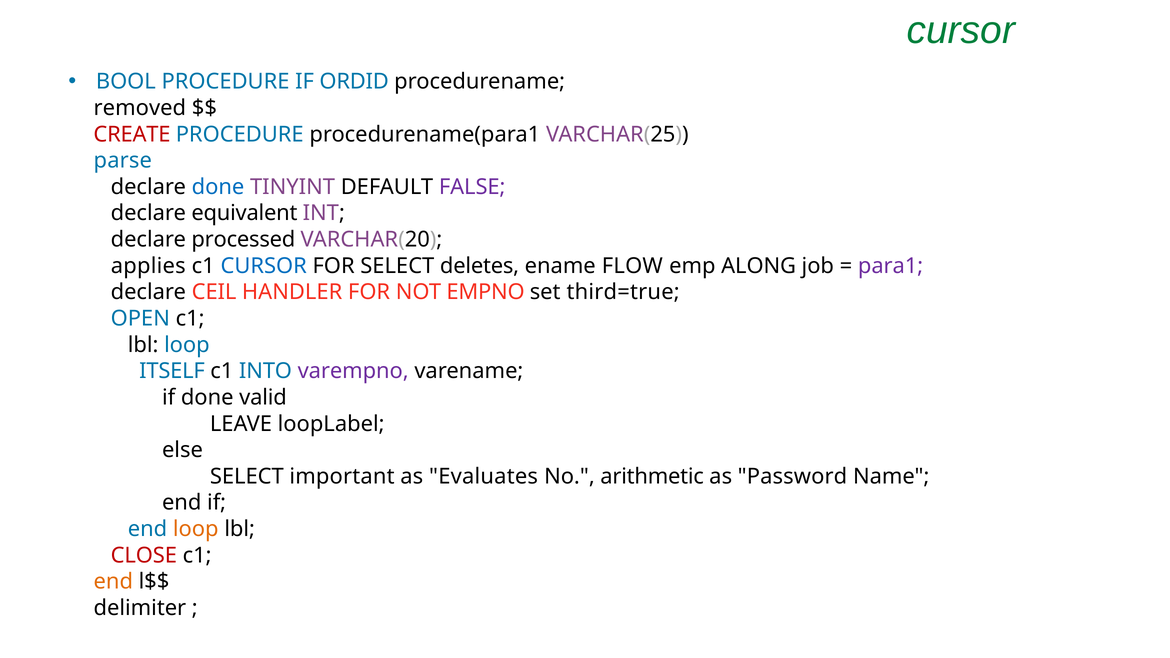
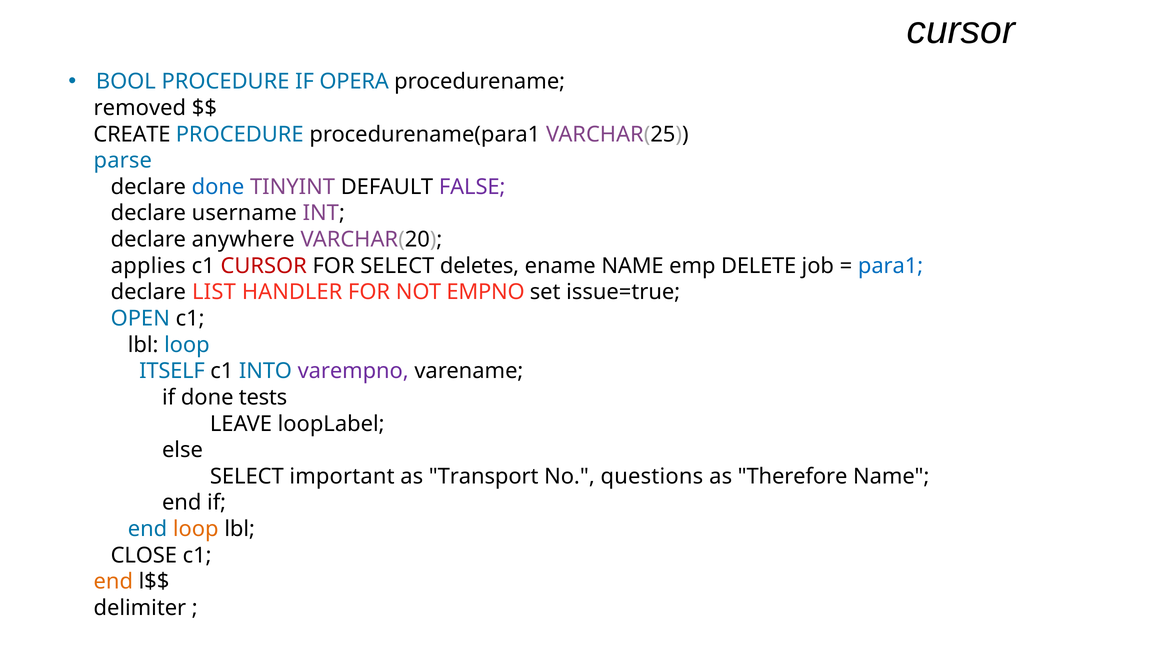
cursor colour: green -> black (961, 30)
ORDID: ORDID -> OPERA (354, 82)
CREATE colour: red -> black (132, 134)
equivalent: equivalent -> username (244, 213)
processed: processed -> anywhere (243, 240)
CURSOR colour: blue -> red (264, 266)
ename FLOW: FLOW -> NAME (633, 266)
ALONG: ALONG -> DELETE (759, 266)
para1 colour: purple -> blue (891, 266)
CEIL: CEIL -> LIST (214, 292)
third=true: third=true -> issue=true (623, 292)
valid: valid -> tests (263, 398)
Evaluates: Evaluates -> Transport (484, 477)
arithmetic: arithmetic -> questions (652, 477)
Password: Password -> Therefore (793, 477)
CLOSE colour: red -> black (144, 555)
